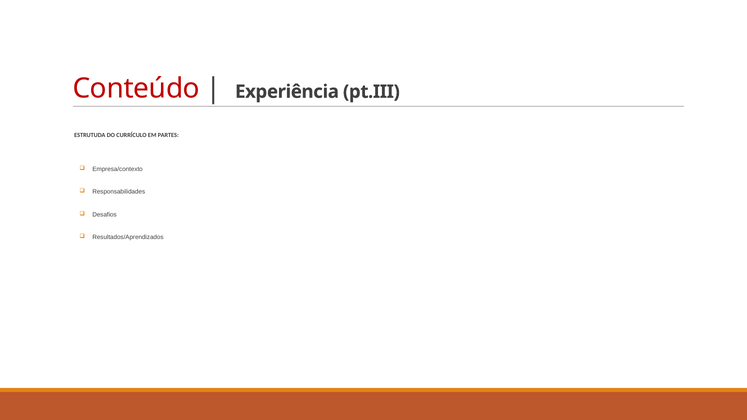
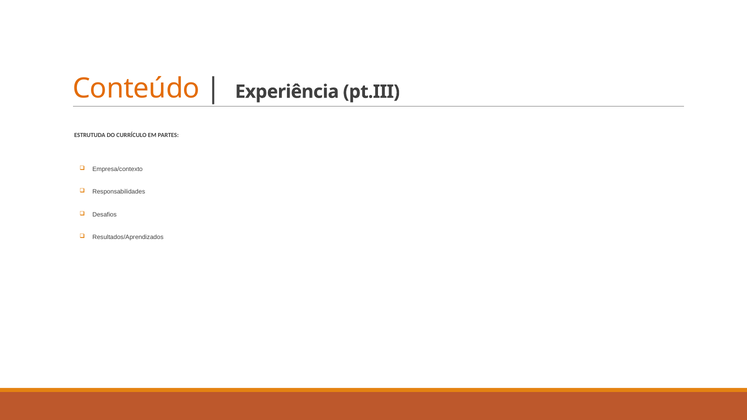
Conteúdo colour: red -> orange (136, 89)
